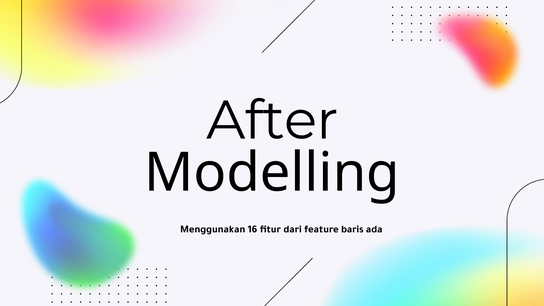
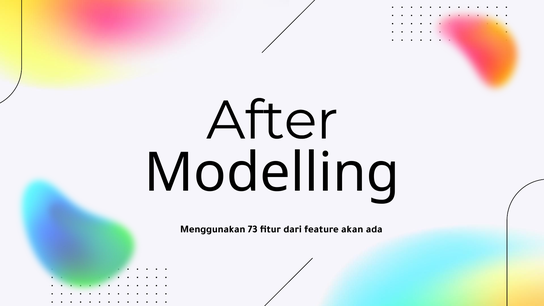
16: 16 -> 73 (253, 229)
baris: baris -> akan (352, 229)
